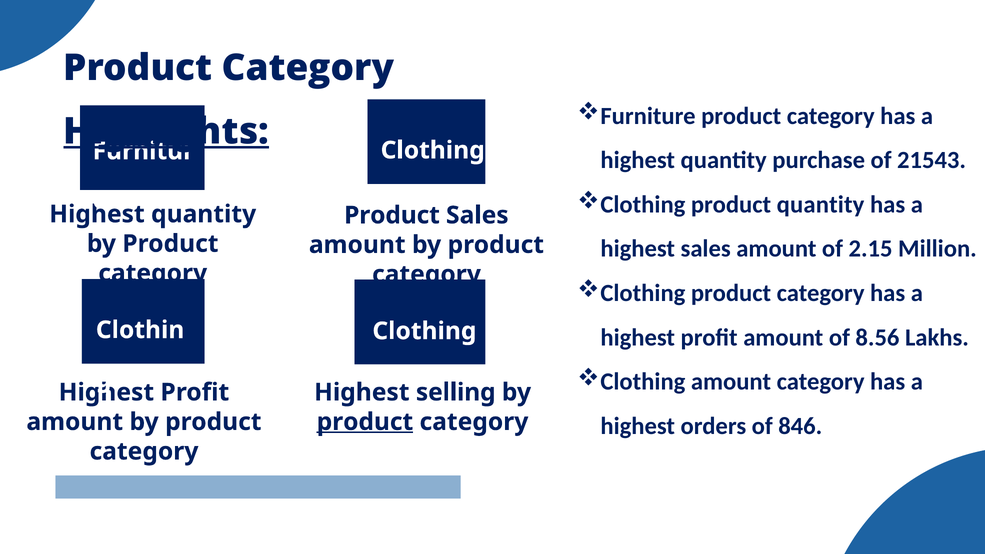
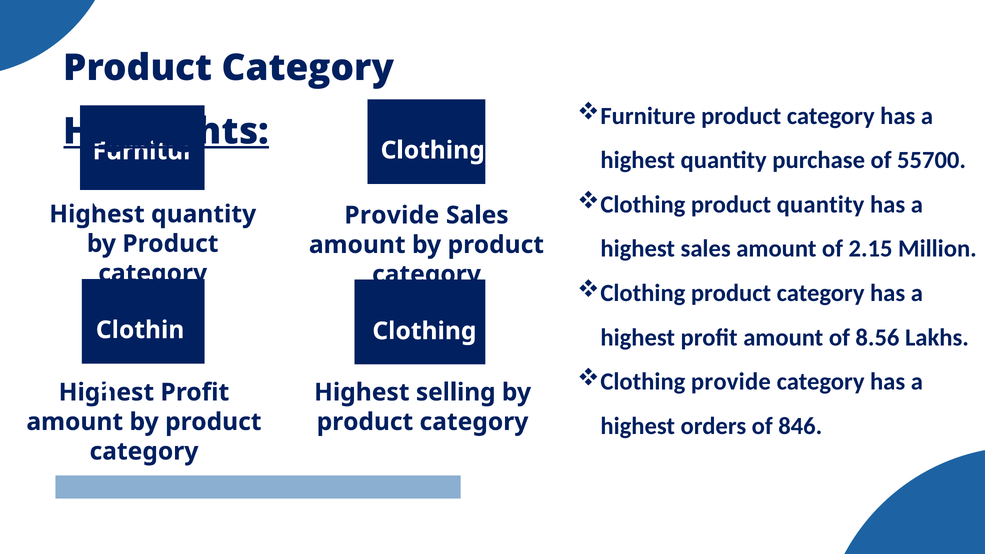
21543: 21543 -> 55700 (932, 160)
Product: Product -> Provide (392, 215)
Clothing amount: amount -> provide (731, 382)
product underline: present -> none (365, 422)
